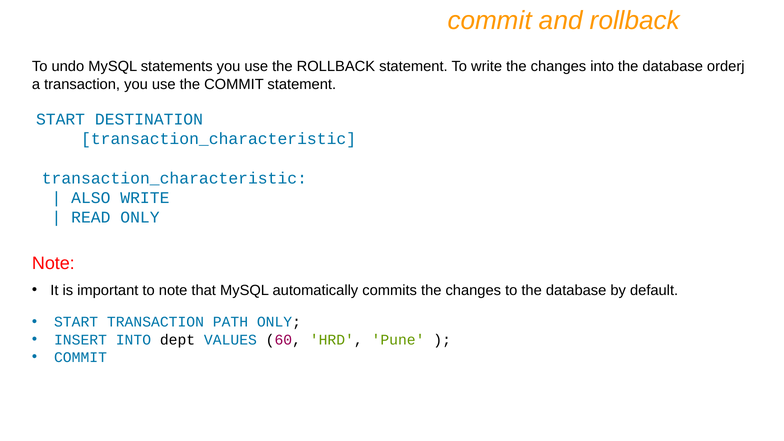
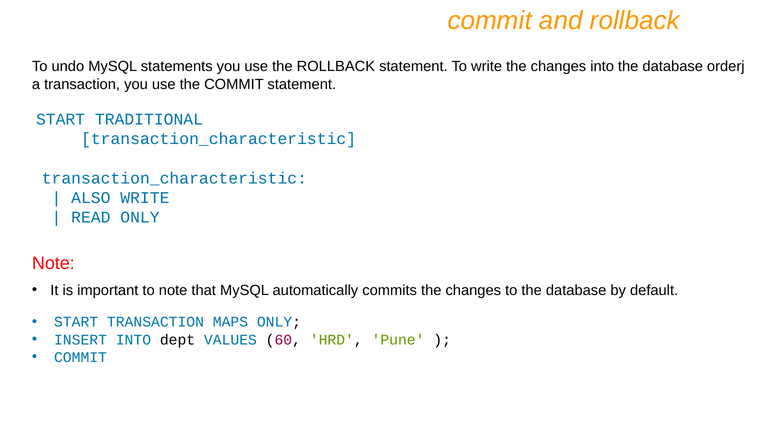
DESTINATION: DESTINATION -> TRADITIONAL (149, 119)
PATH: PATH -> MAPS (230, 322)
